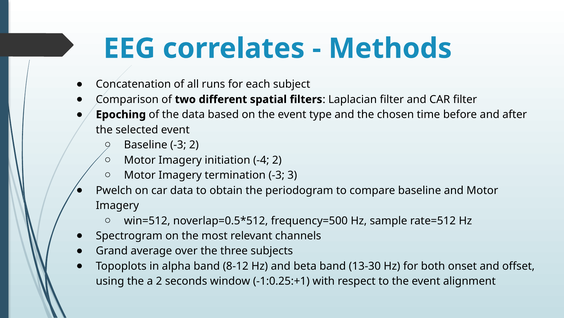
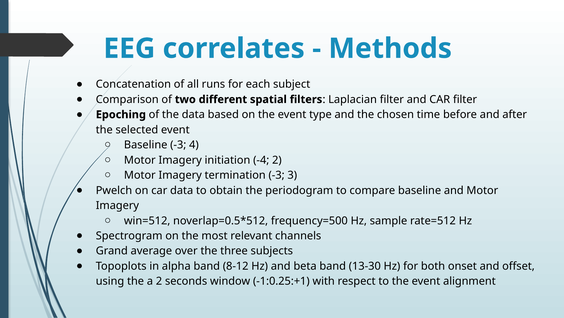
-3 2: 2 -> 4 (194, 145)
